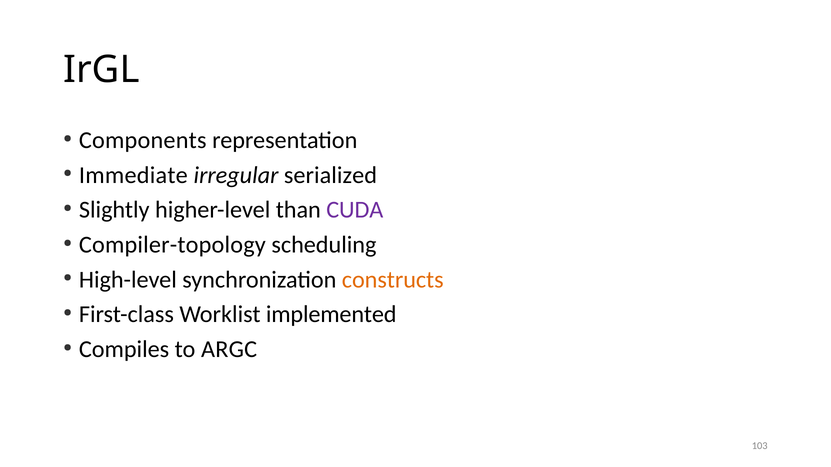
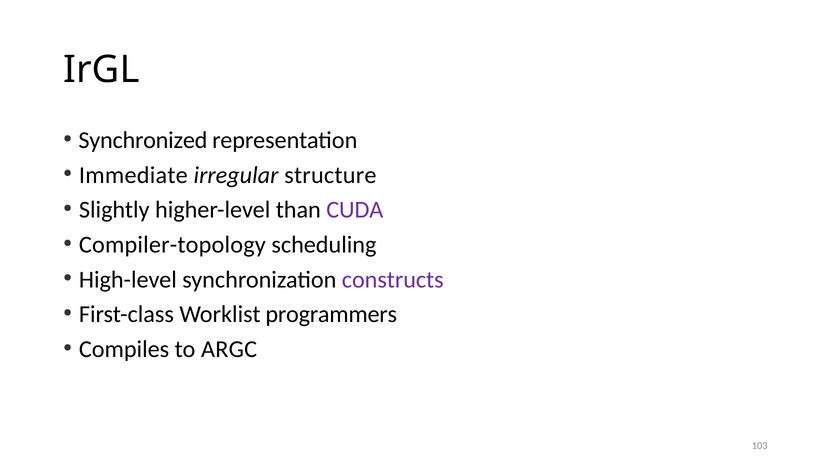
Components: Components -> Synchronized (143, 140)
serialized: serialized -> structure (330, 175)
constructs colour: orange -> purple (393, 280)
implemented: implemented -> programmers (331, 315)
